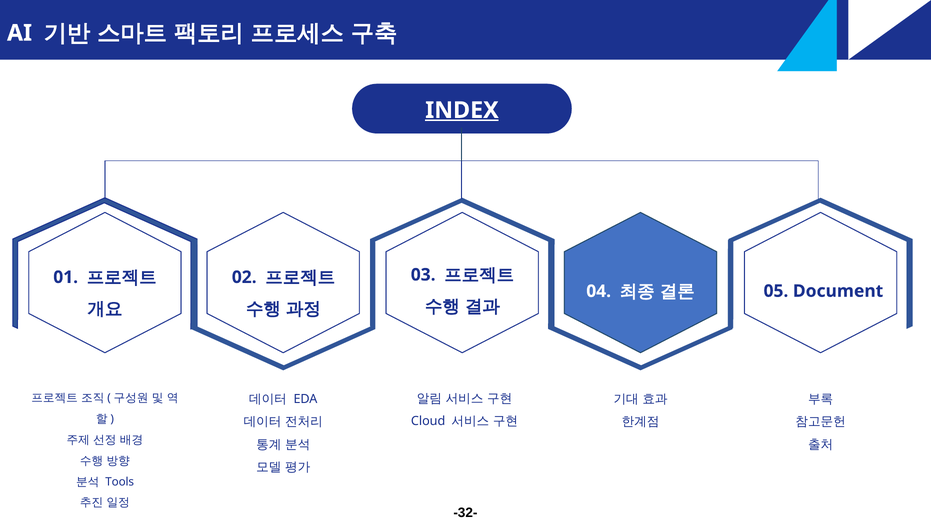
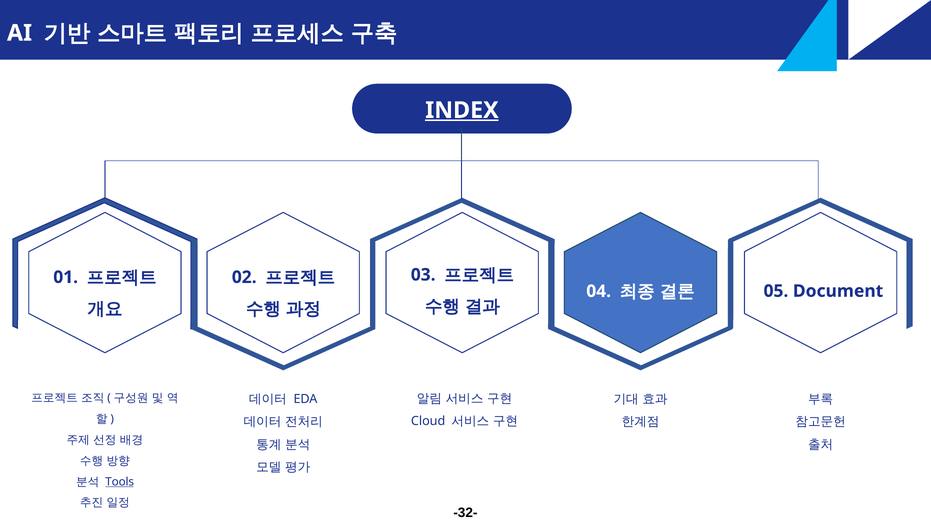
Tools underline: none -> present (120, 481)
